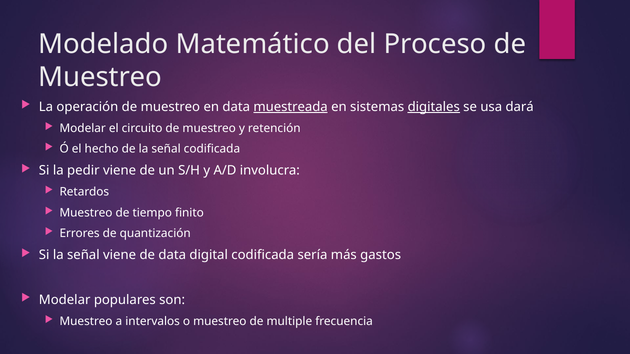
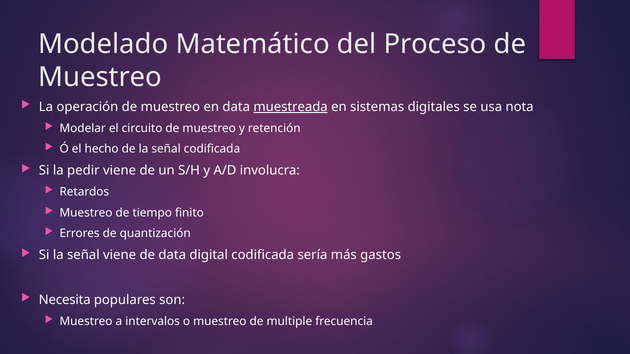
digitales underline: present -> none (434, 107)
dará: dará -> nota (520, 107)
Modelar: Modelar -> Necesita (65, 300)
